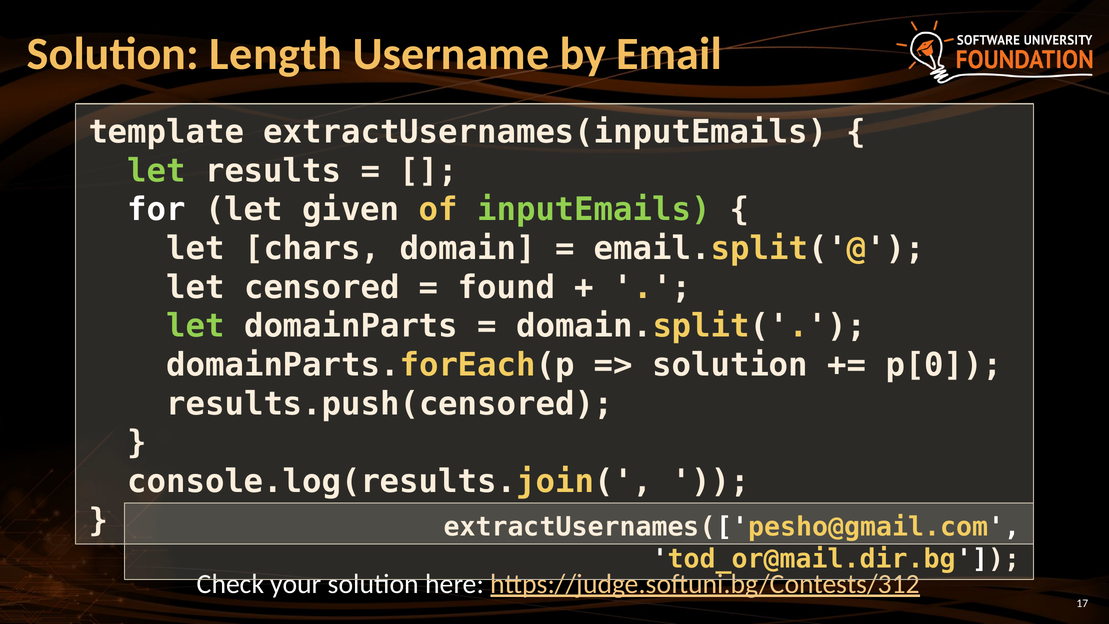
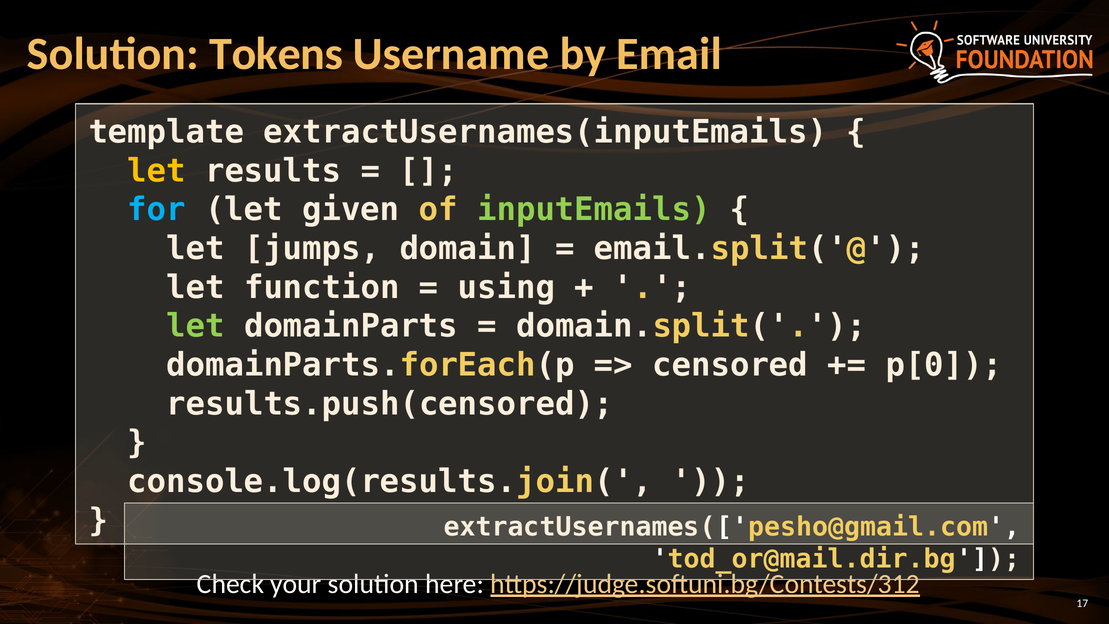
Length: Length -> Tokens (276, 54)
let colour: light green -> yellow (157, 171)
for colour: white -> light blue (157, 210)
chars: chars -> jumps (312, 249)
censored: censored -> function (322, 287)
found: found -> using (506, 287)
solution: solution -> censored (730, 365)
